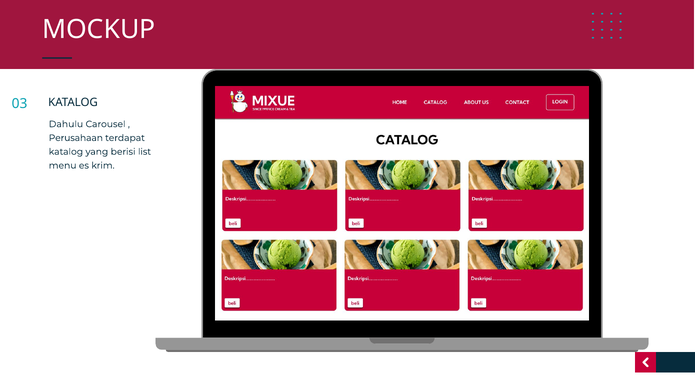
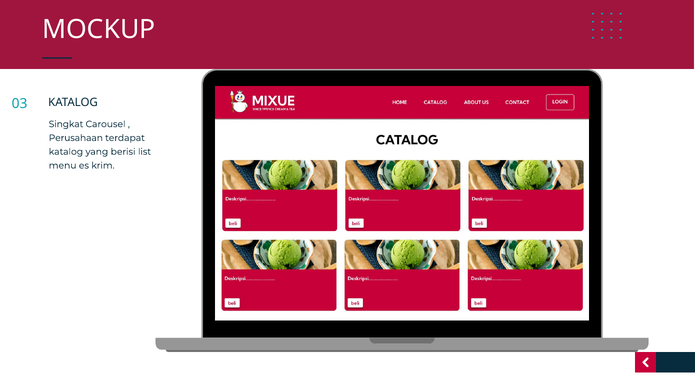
Dahulu: Dahulu -> Singkat (66, 124)
